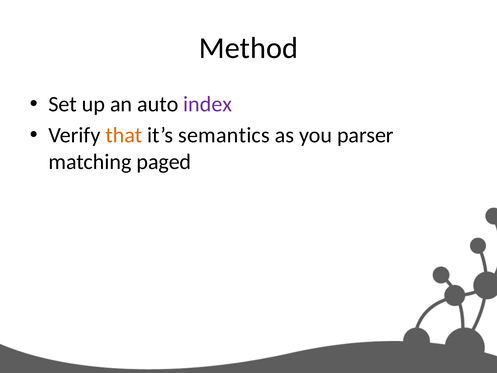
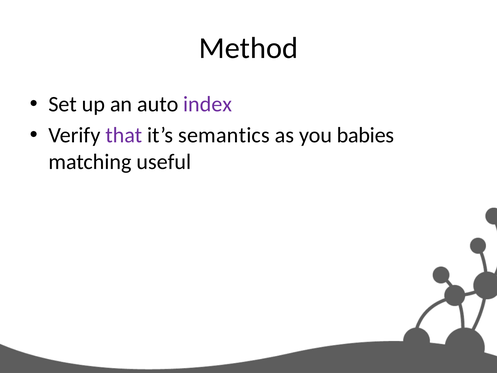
that colour: orange -> purple (124, 135)
parser: parser -> babies (365, 135)
paged: paged -> useful (164, 162)
